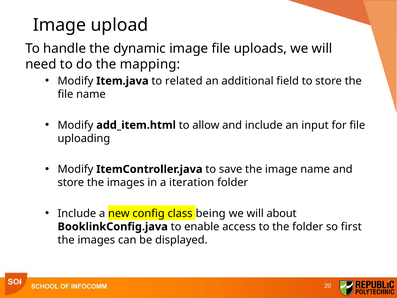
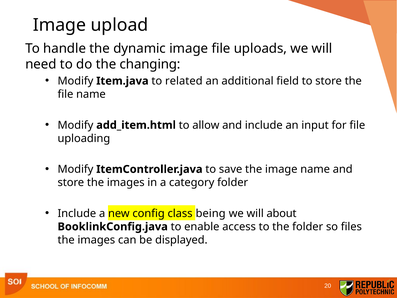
mapping: mapping -> changing (150, 64)
iteration: iteration -> category (192, 182)
first: first -> files (351, 226)
